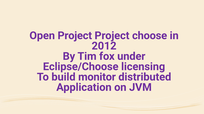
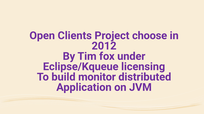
Open Project: Project -> Clients (75, 36)
Eclipse/Choose: Eclipse/Choose -> Eclipse/Kqueue (81, 67)
